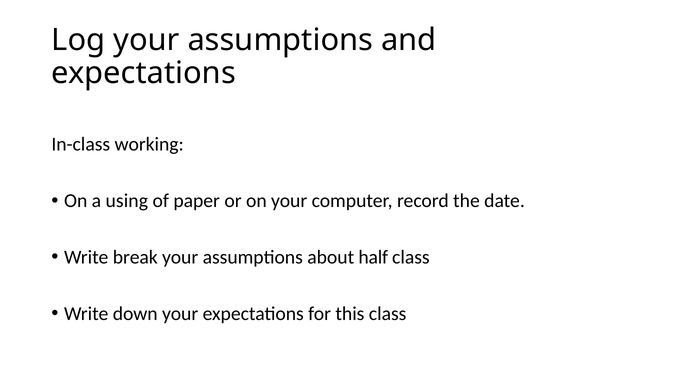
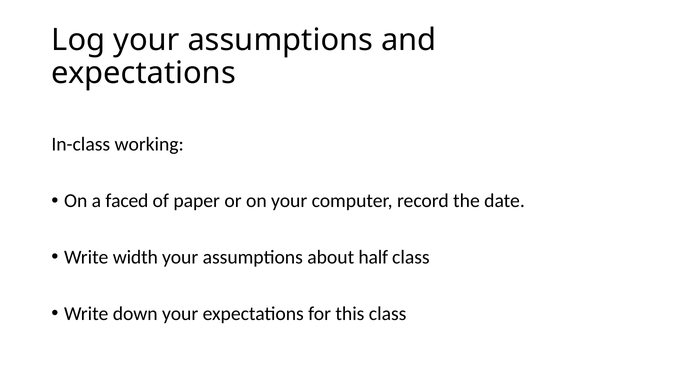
using: using -> faced (127, 201)
break: break -> width (135, 257)
